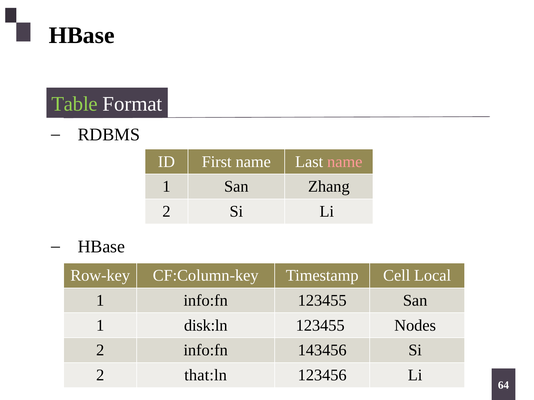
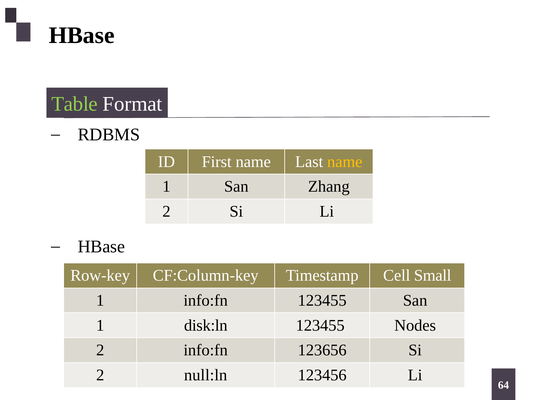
name colour: pink -> yellow (345, 162)
Local: Local -> Small (433, 276)
143456: 143456 -> 123656 (322, 351)
that:ln: that:ln -> null:ln (206, 376)
